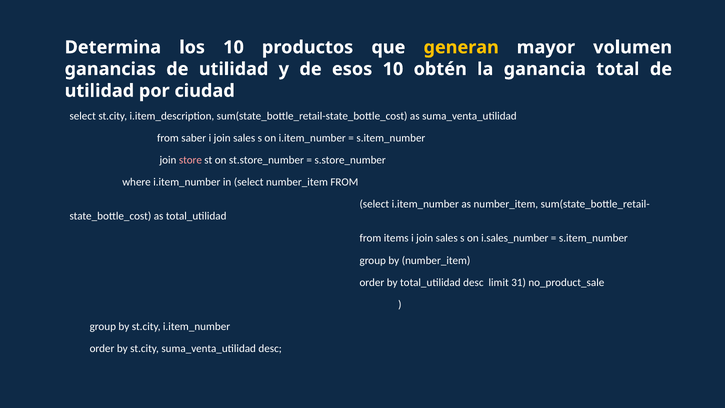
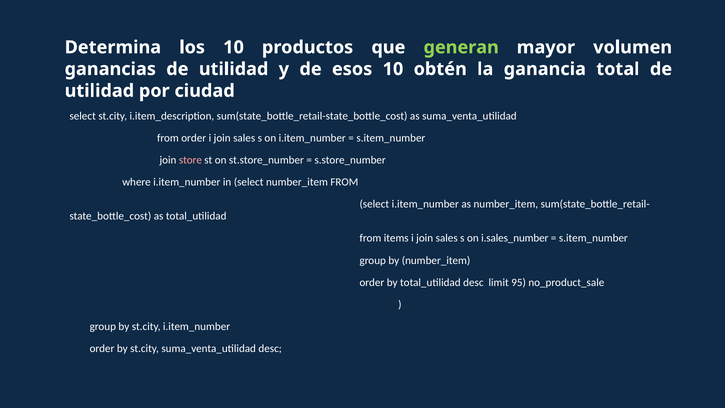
generan colour: yellow -> light green (461, 47)
from saber: saber -> order (194, 138)
31: 31 -> 95 (519, 282)
